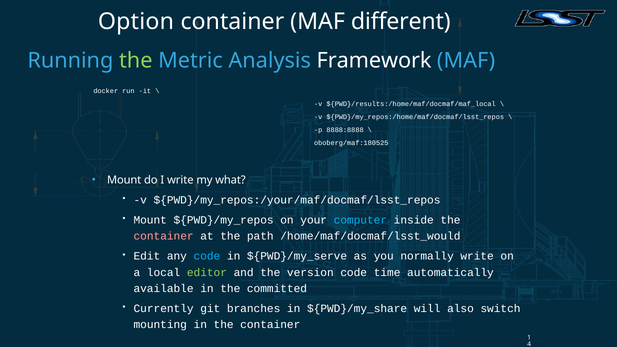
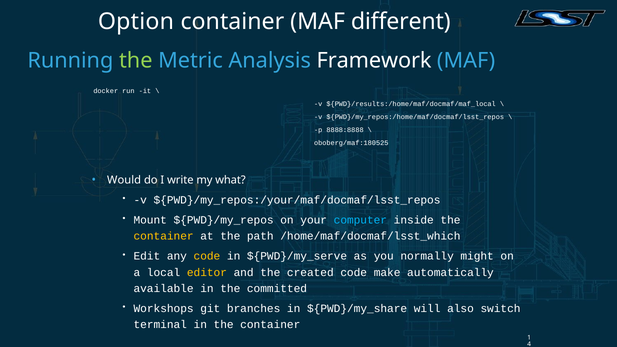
Mount: Mount -> Would (124, 180)
container colour: pink -> yellow (164, 236)
/home/maf/docmaf/lsst_would: /home/maf/docmaf/lsst_would -> /home/maf/docmaf/lsst_which (370, 236)
code colour: light blue -> yellow (207, 256)
normally write: write -> might (477, 256)
editor colour: light green -> yellow (207, 272)
version: version -> created (310, 272)
time: time -> make (387, 272)
Currently: Currently -> Workshops (164, 309)
mounting: mounting -> terminal (160, 325)
